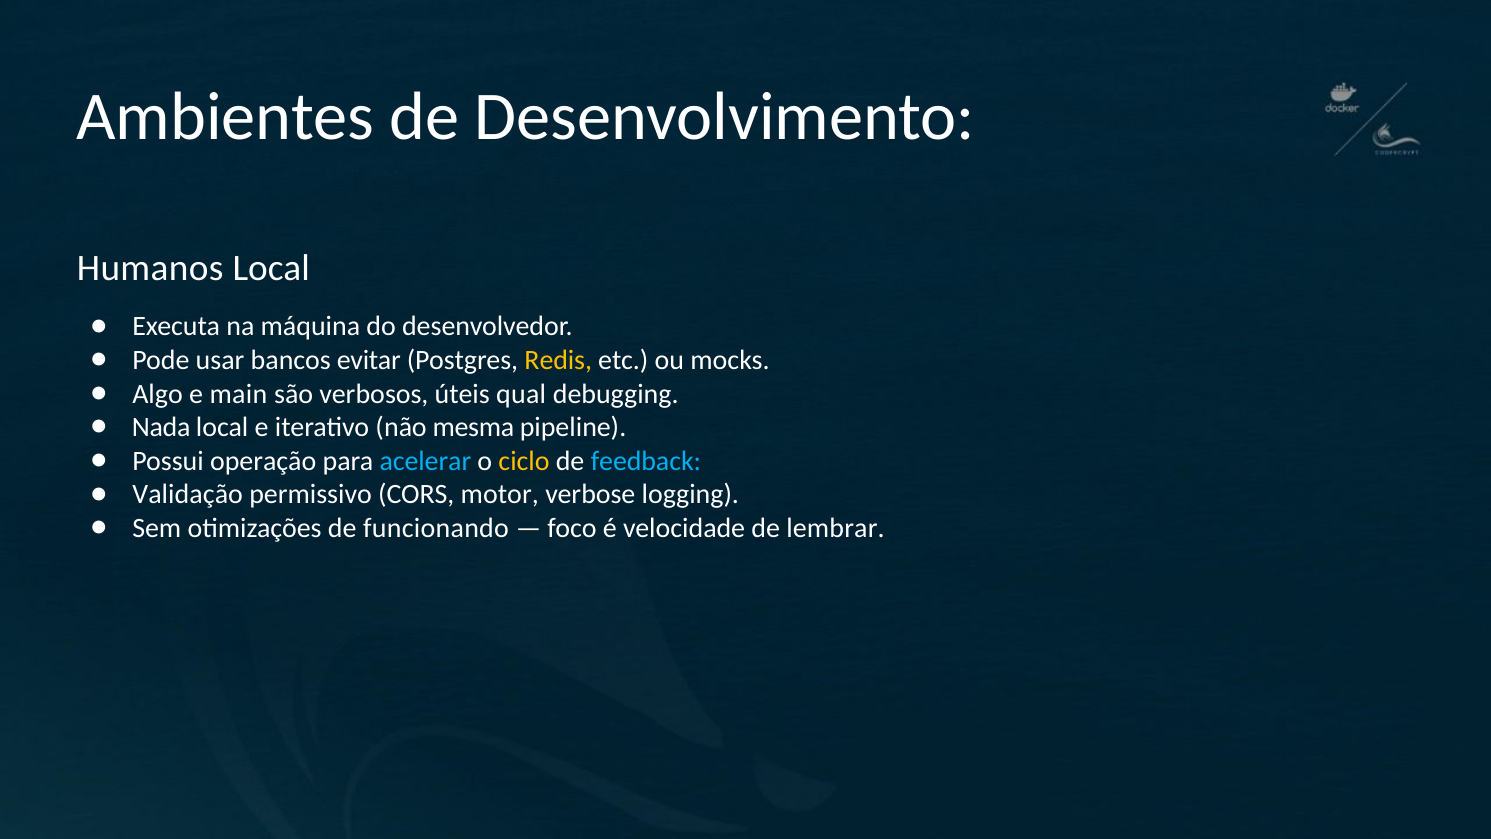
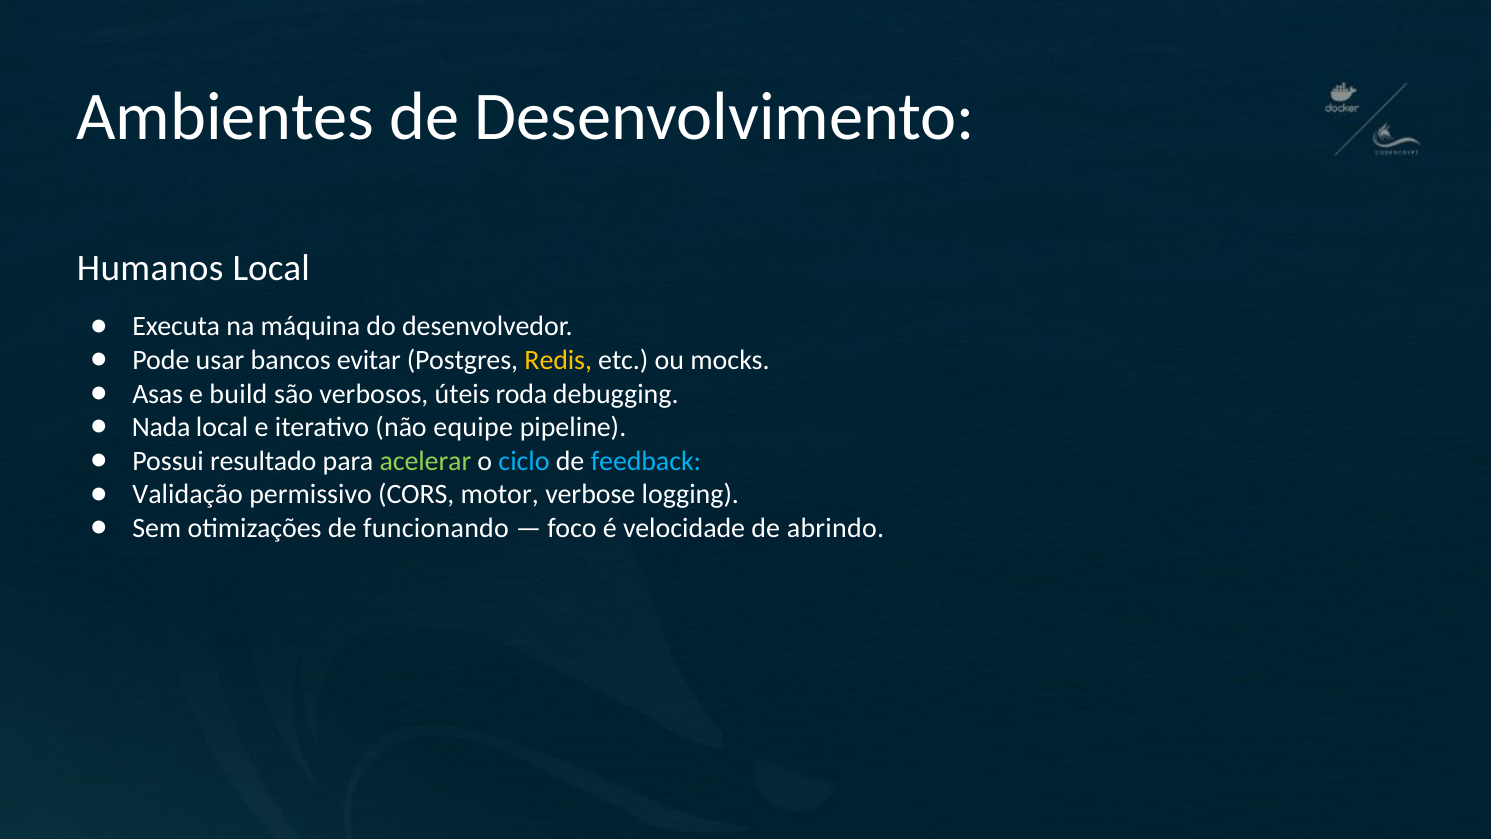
Algo: Algo -> Asas (158, 394)
main: main -> build (238, 394)
qual: qual -> roda (521, 394)
mesma: mesma -> equipe (473, 427)
operação: operação -> resultado (263, 461)
acelerar colour: light blue -> light green (425, 461)
ciclo colour: yellow -> light blue (524, 461)
lembrar: lembrar -> abrindo (835, 528)
